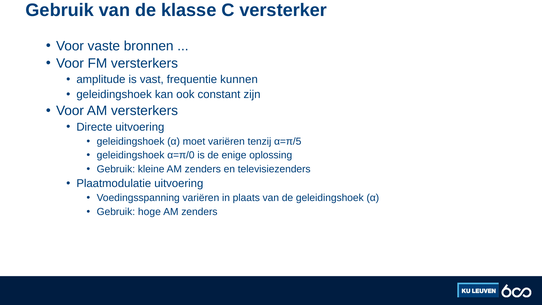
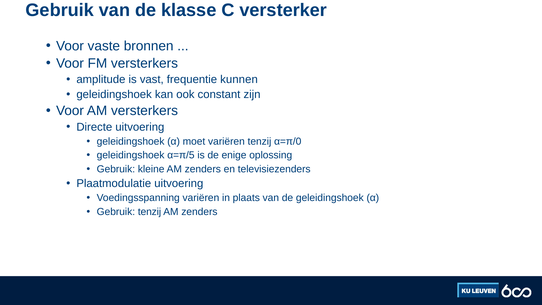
α=π/5: α=π/5 -> α=π/0 (288, 141)
α=π/0: α=π/0 -> α=π/5 (181, 155)
Gebruik hoge: hoge -> tenzij (150, 212)
